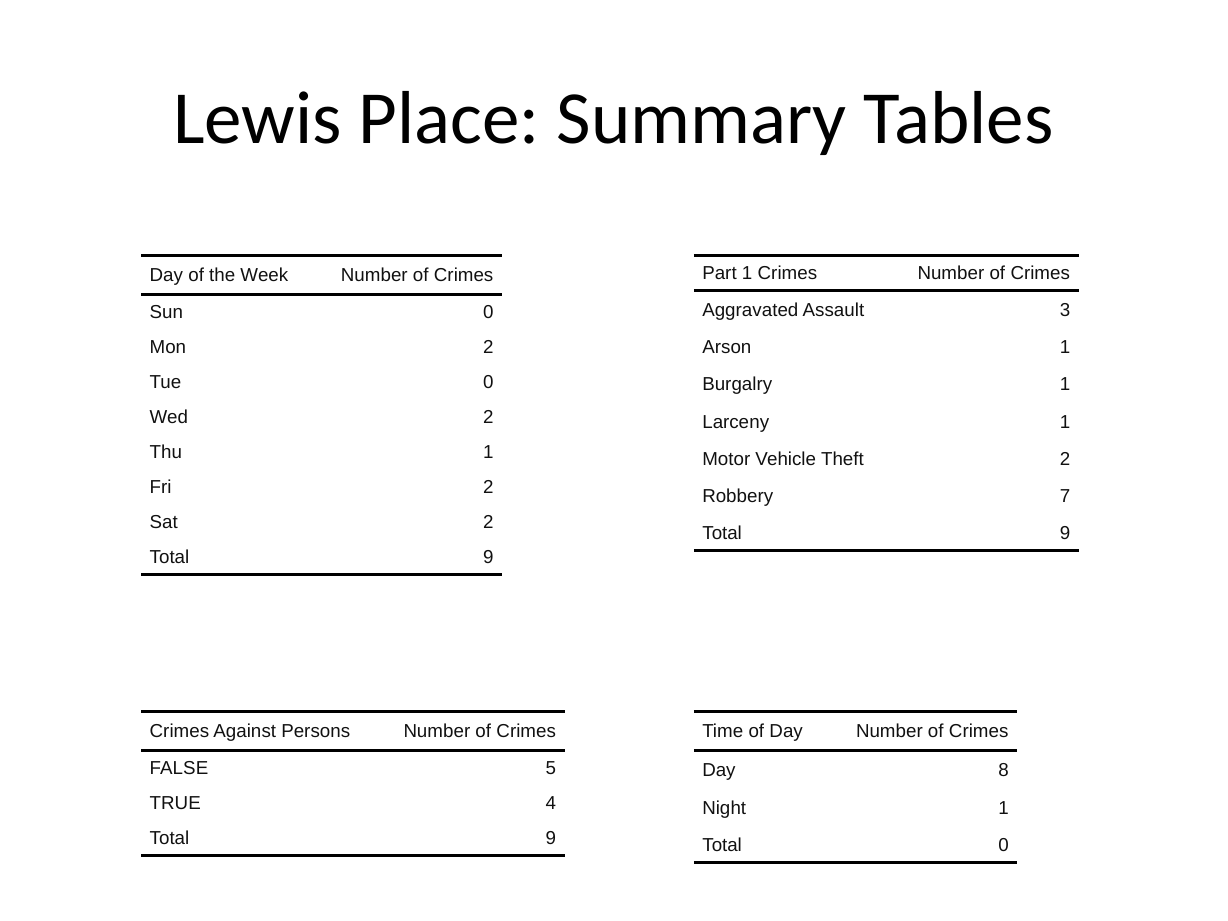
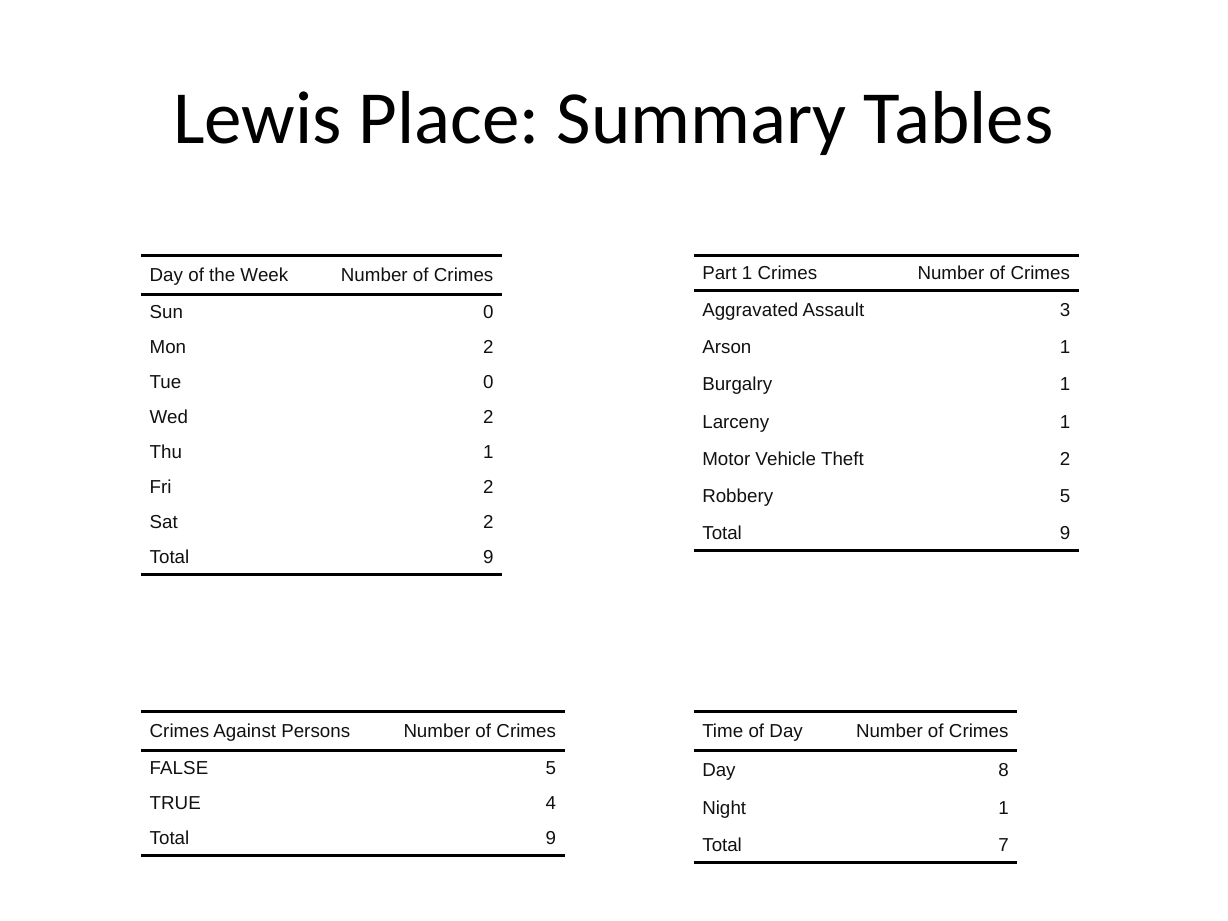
Robbery 7: 7 -> 5 (1065, 497)
Total 0: 0 -> 7 (1003, 846)
